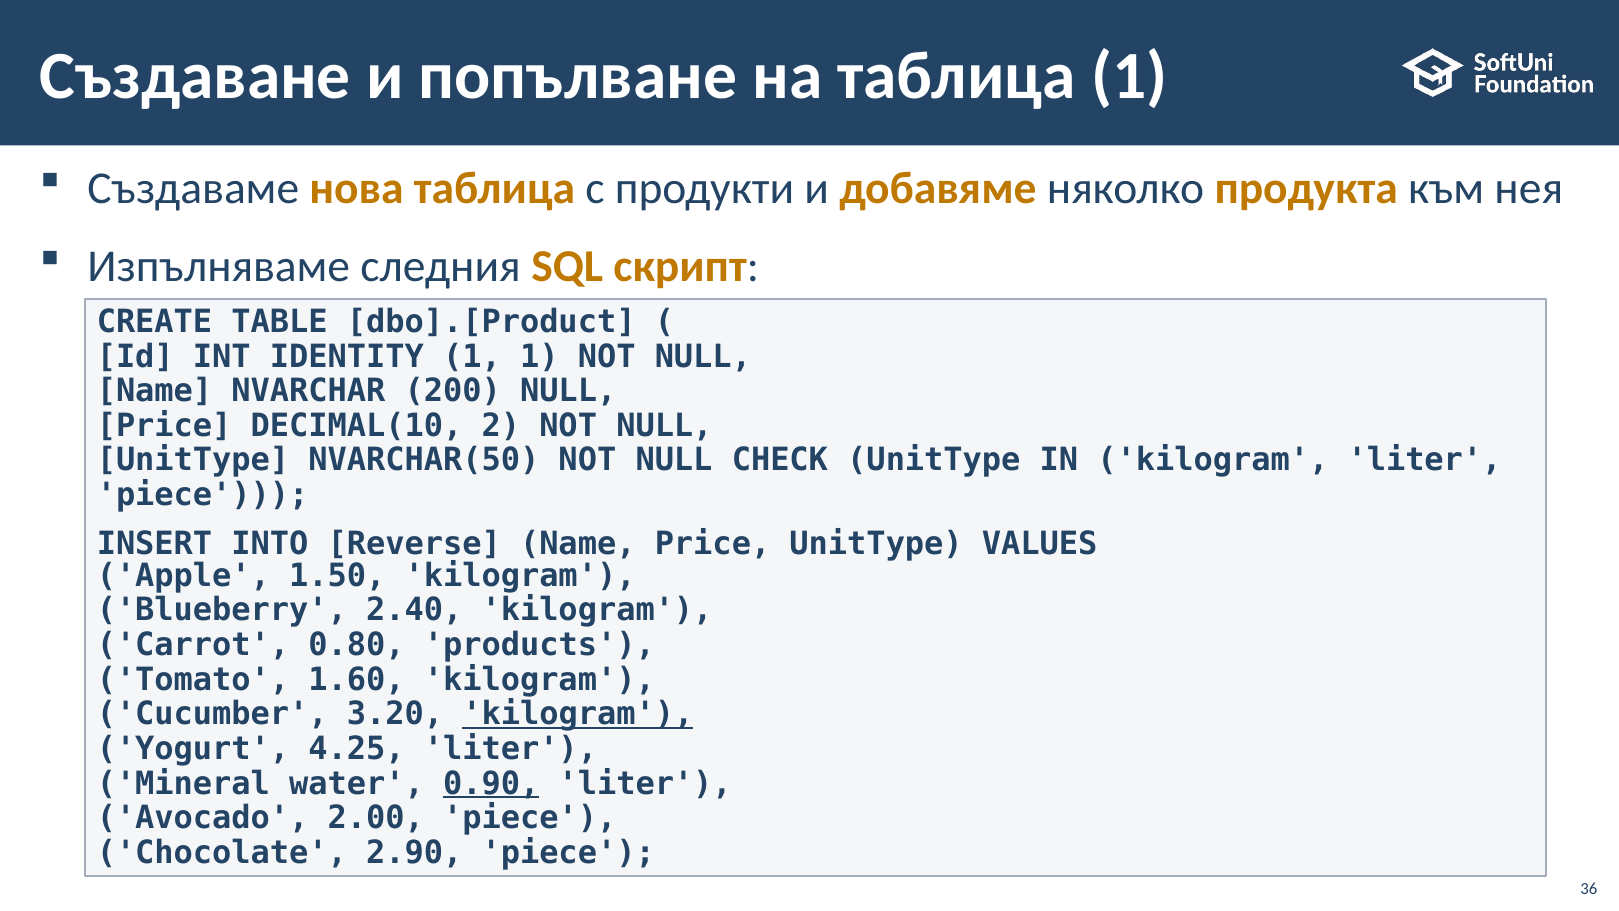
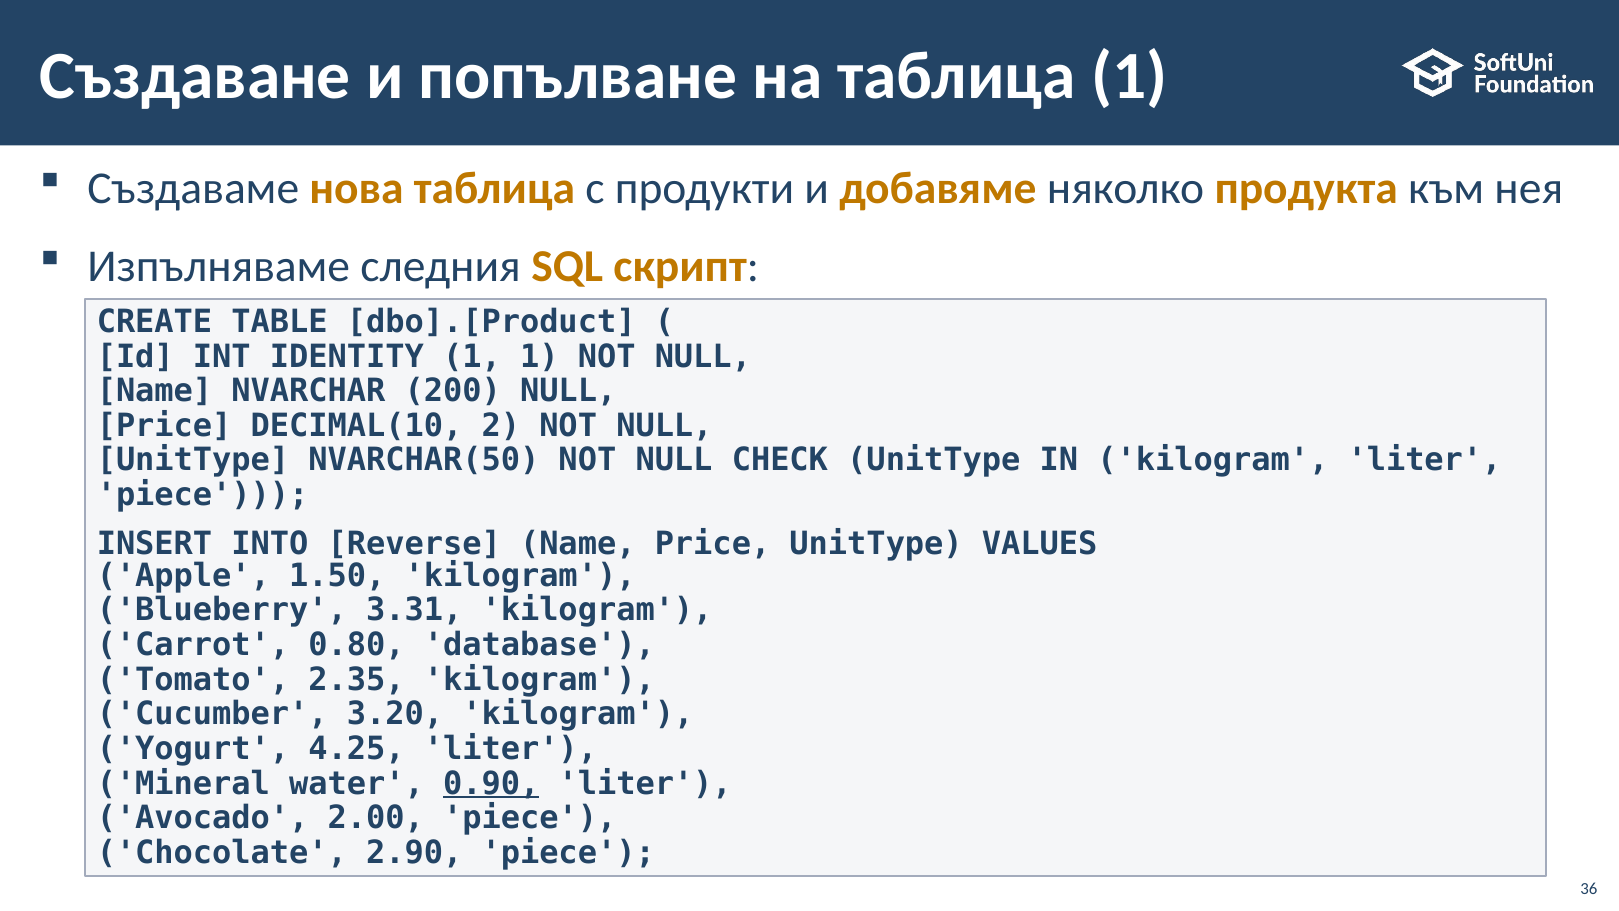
2.40: 2.40 -> 3.31 (414, 610)
products: products -> database (539, 645)
1.60: 1.60 -> 2.35 (357, 679)
kilogram underline: present -> none (578, 714)
